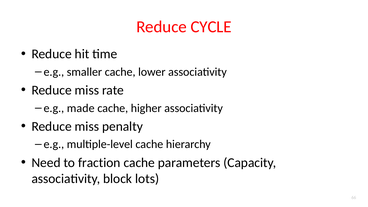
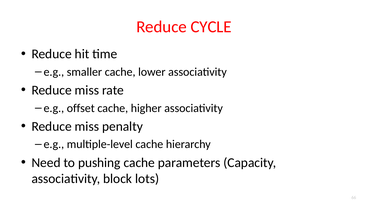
made: made -> offset (81, 108)
fraction: fraction -> pushing (99, 163)
